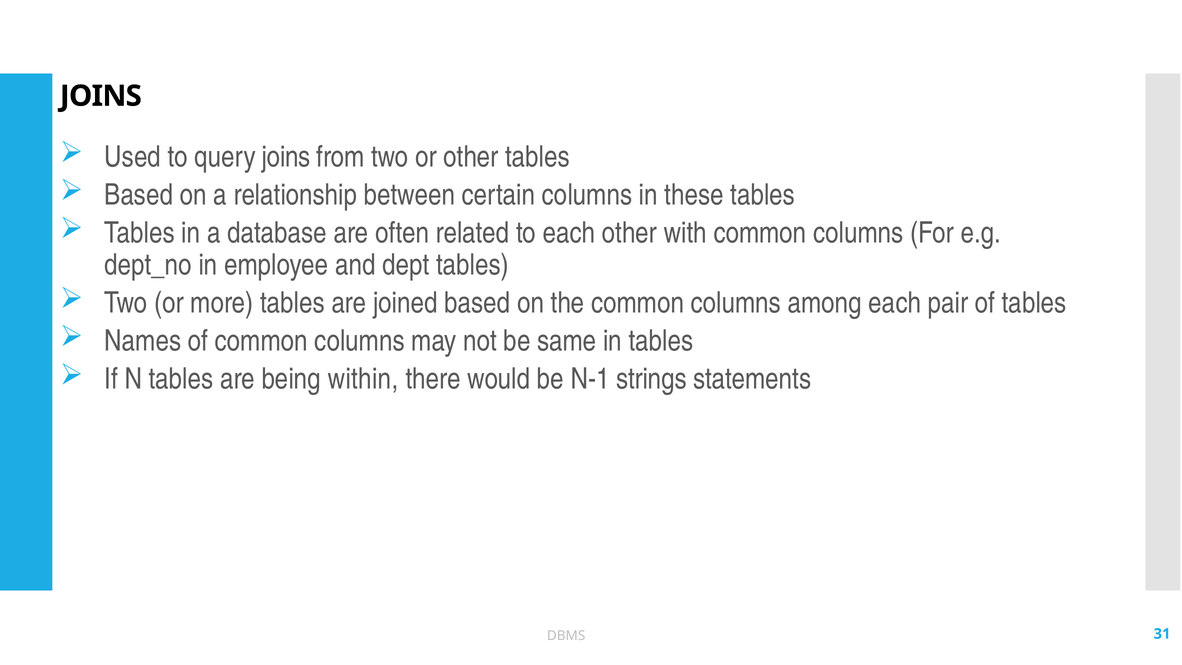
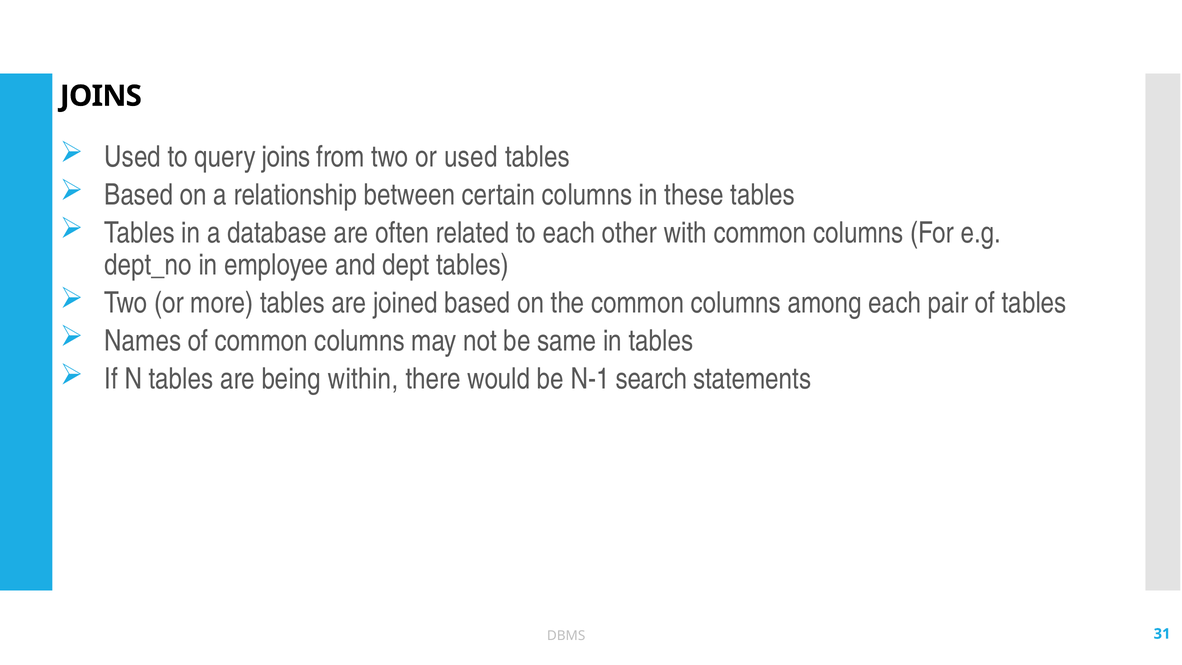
or other: other -> used (471, 157)
strings: strings -> search (652, 379)
